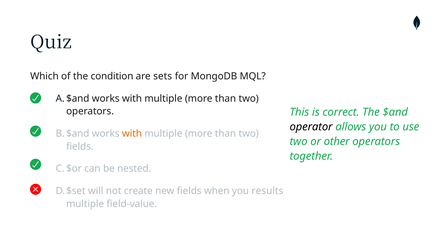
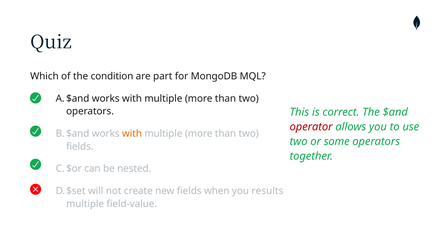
sets: sets -> part (163, 76)
operator colour: black -> red (311, 127)
other: other -> some (337, 142)
